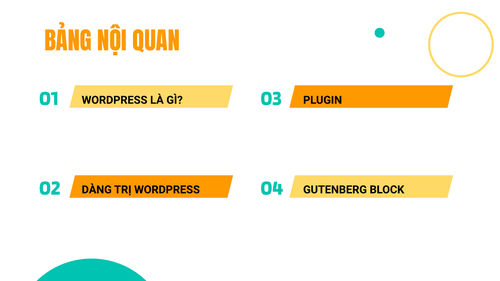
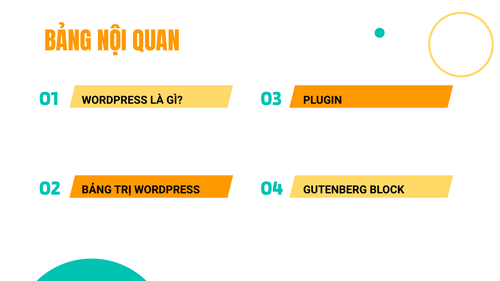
DÀNG: DÀNG -> BẢNG (97, 190)
